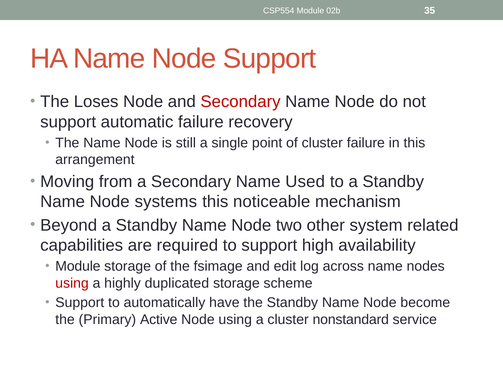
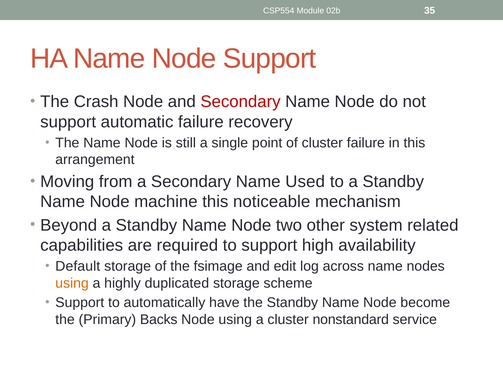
Loses: Loses -> Crash (96, 102)
systems: systems -> machine (166, 202)
Module: Module -> Default (78, 267)
using colour: red -> orange (72, 283)
Active: Active -> Backs (159, 320)
